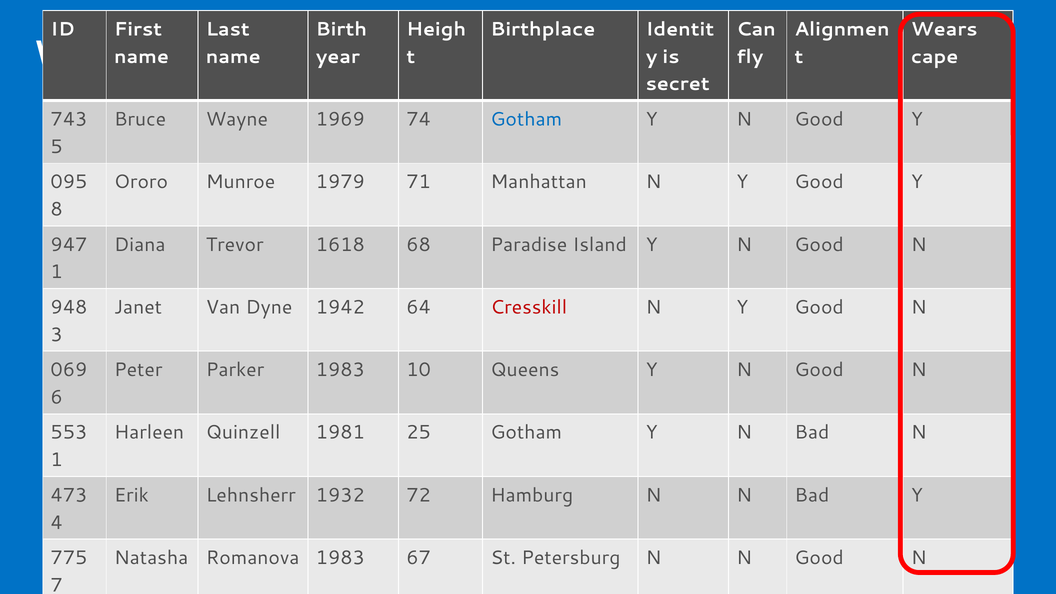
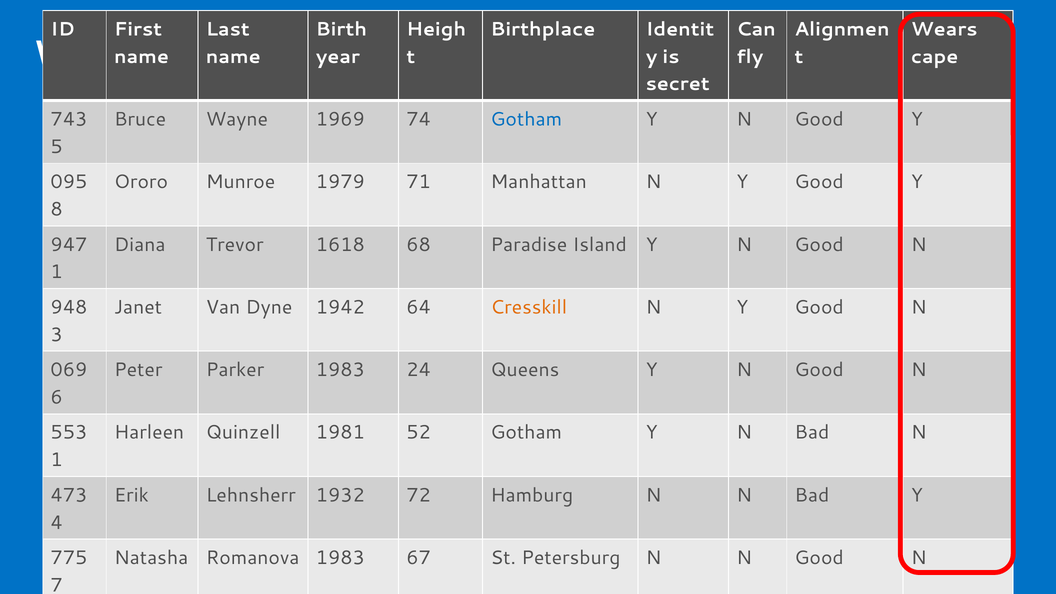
Cresskill colour: red -> orange (529, 307)
10: 10 -> 24 (419, 370)
25: 25 -> 52 (419, 432)
